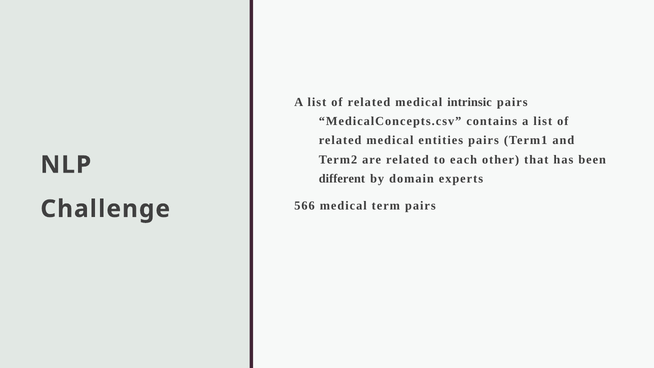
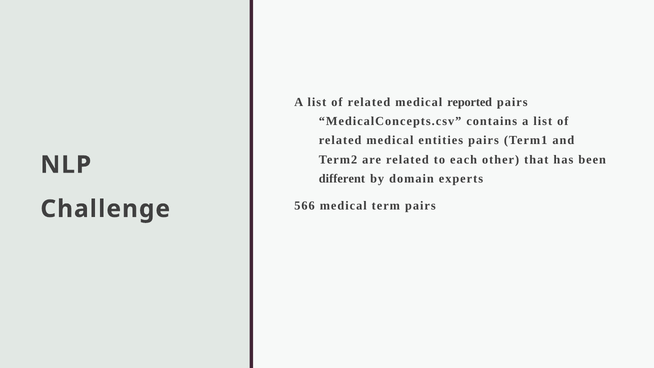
intrinsic: intrinsic -> reported (470, 102)
